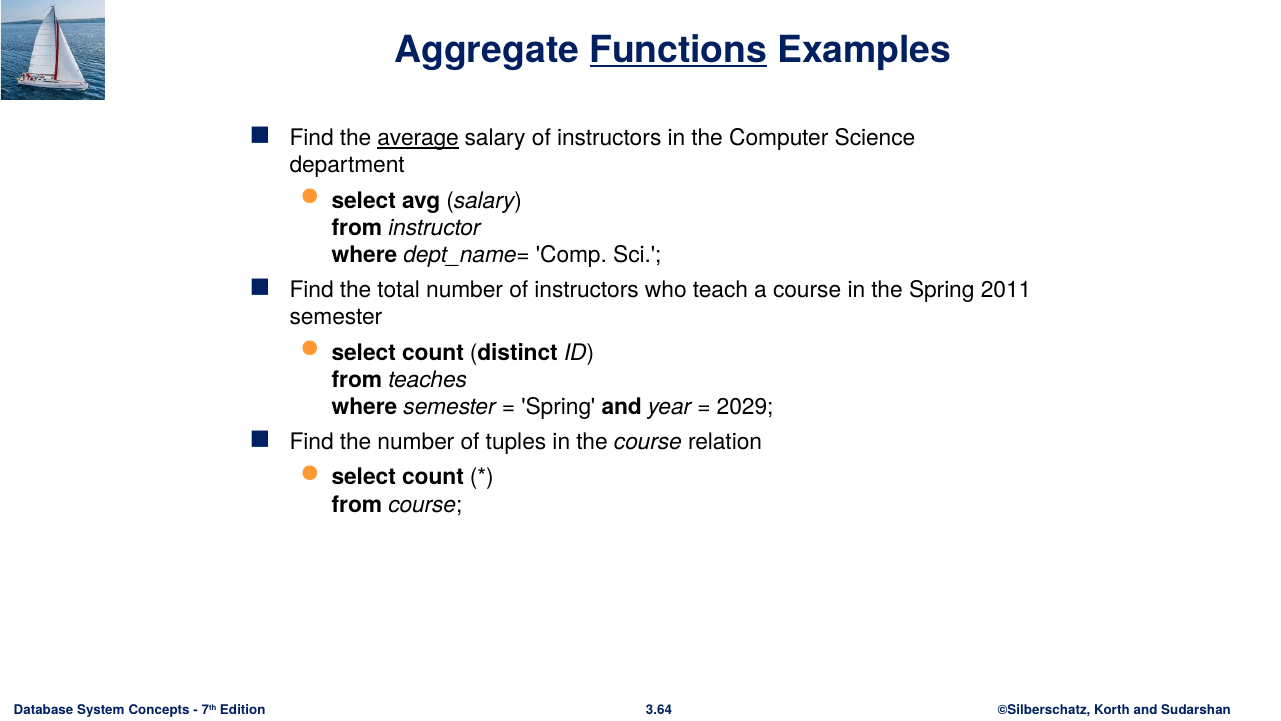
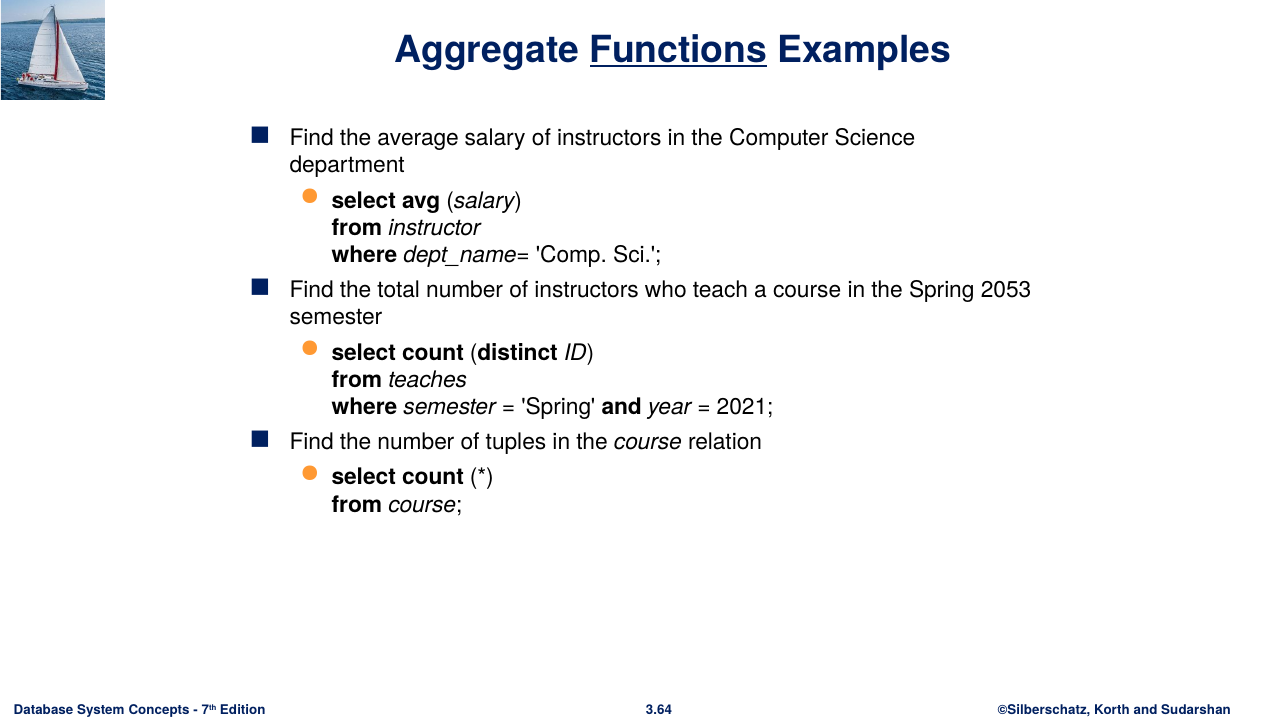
average underline: present -> none (418, 138)
2011: 2011 -> 2053 (1006, 290)
2029: 2029 -> 2021 (745, 407)
